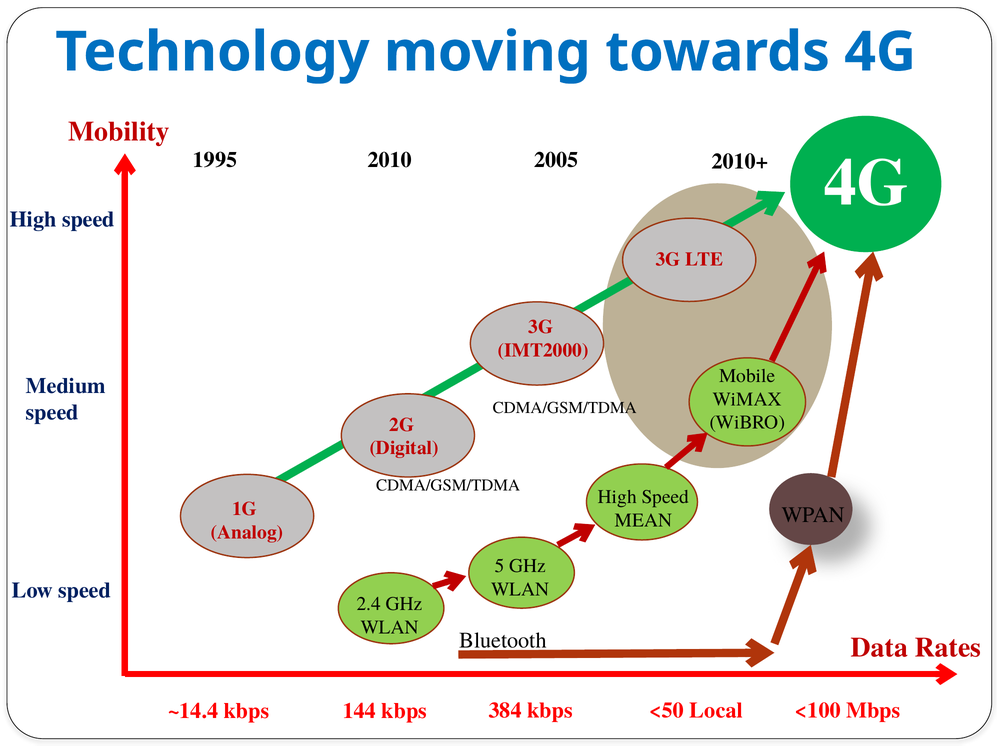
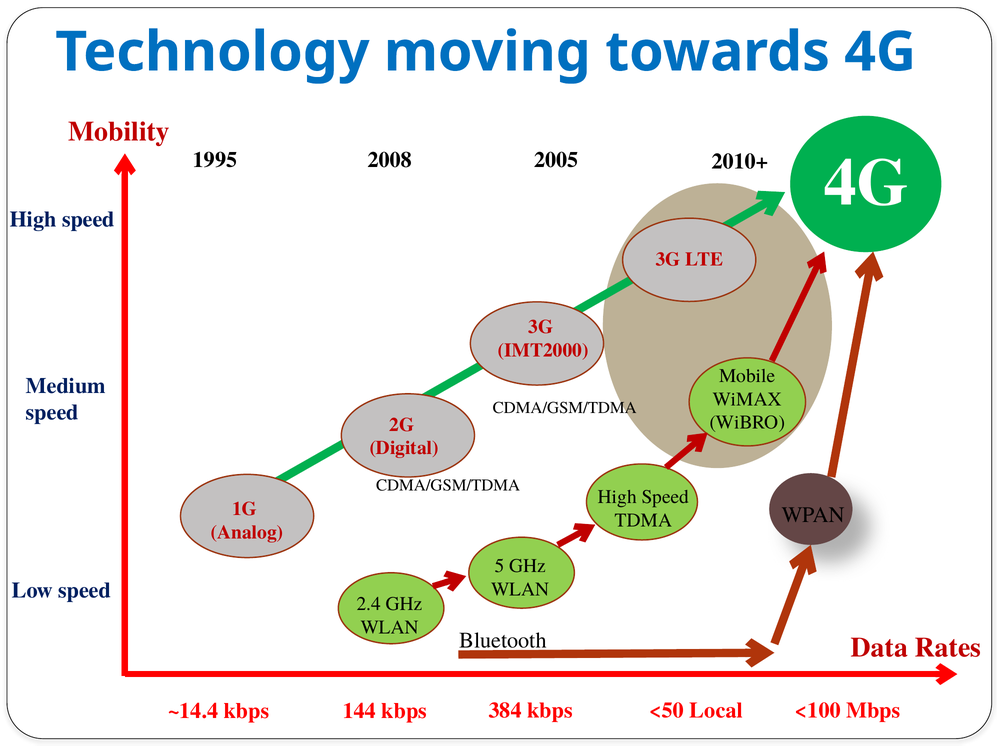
2010: 2010 -> 2008 (390, 160)
MEAN: MEAN -> TDMA (644, 520)
